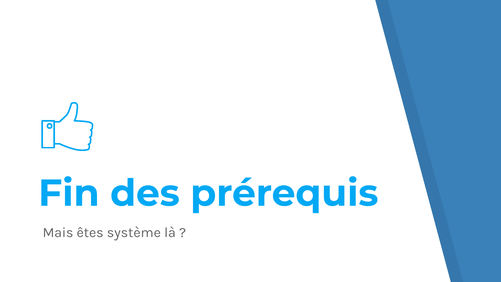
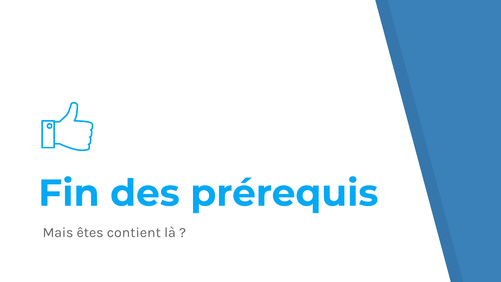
système: système -> contient (134, 233)
